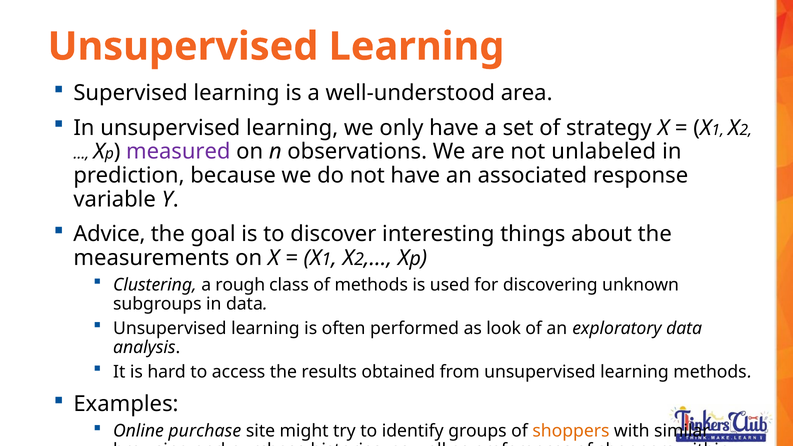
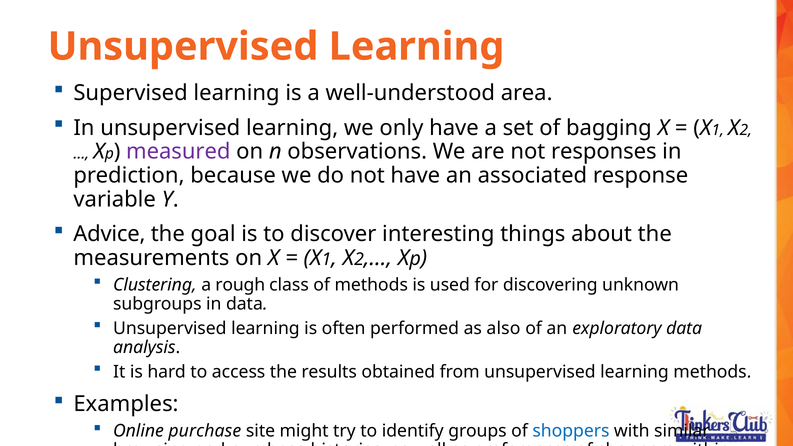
strategy: strategy -> bagging (609, 128)
unlabeled: unlabeled -> responses (604, 152)
look: look -> also (503, 328)
shoppers colour: orange -> blue (571, 431)
